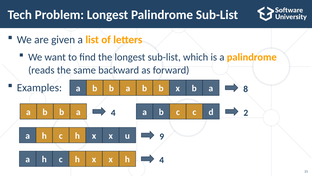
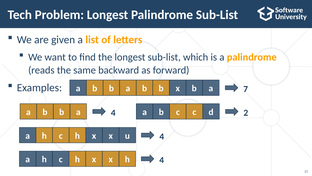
8: 8 -> 7 (246, 89)
9: 9 -> 4 (162, 136)
